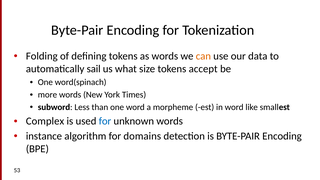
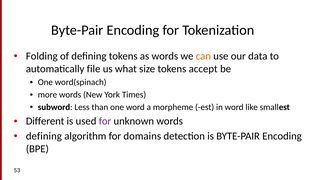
sail: sail -> file (94, 69)
Complex: Complex -> Different (45, 121)
for colour: blue -> purple (105, 121)
instance: instance -> defining (44, 136)
